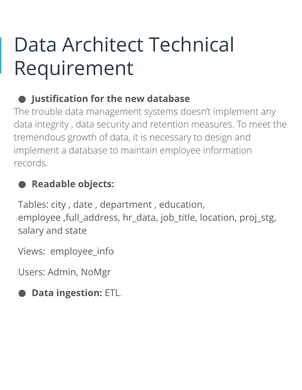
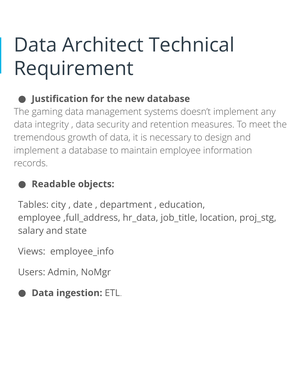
trouble: trouble -> gaming (47, 112)
